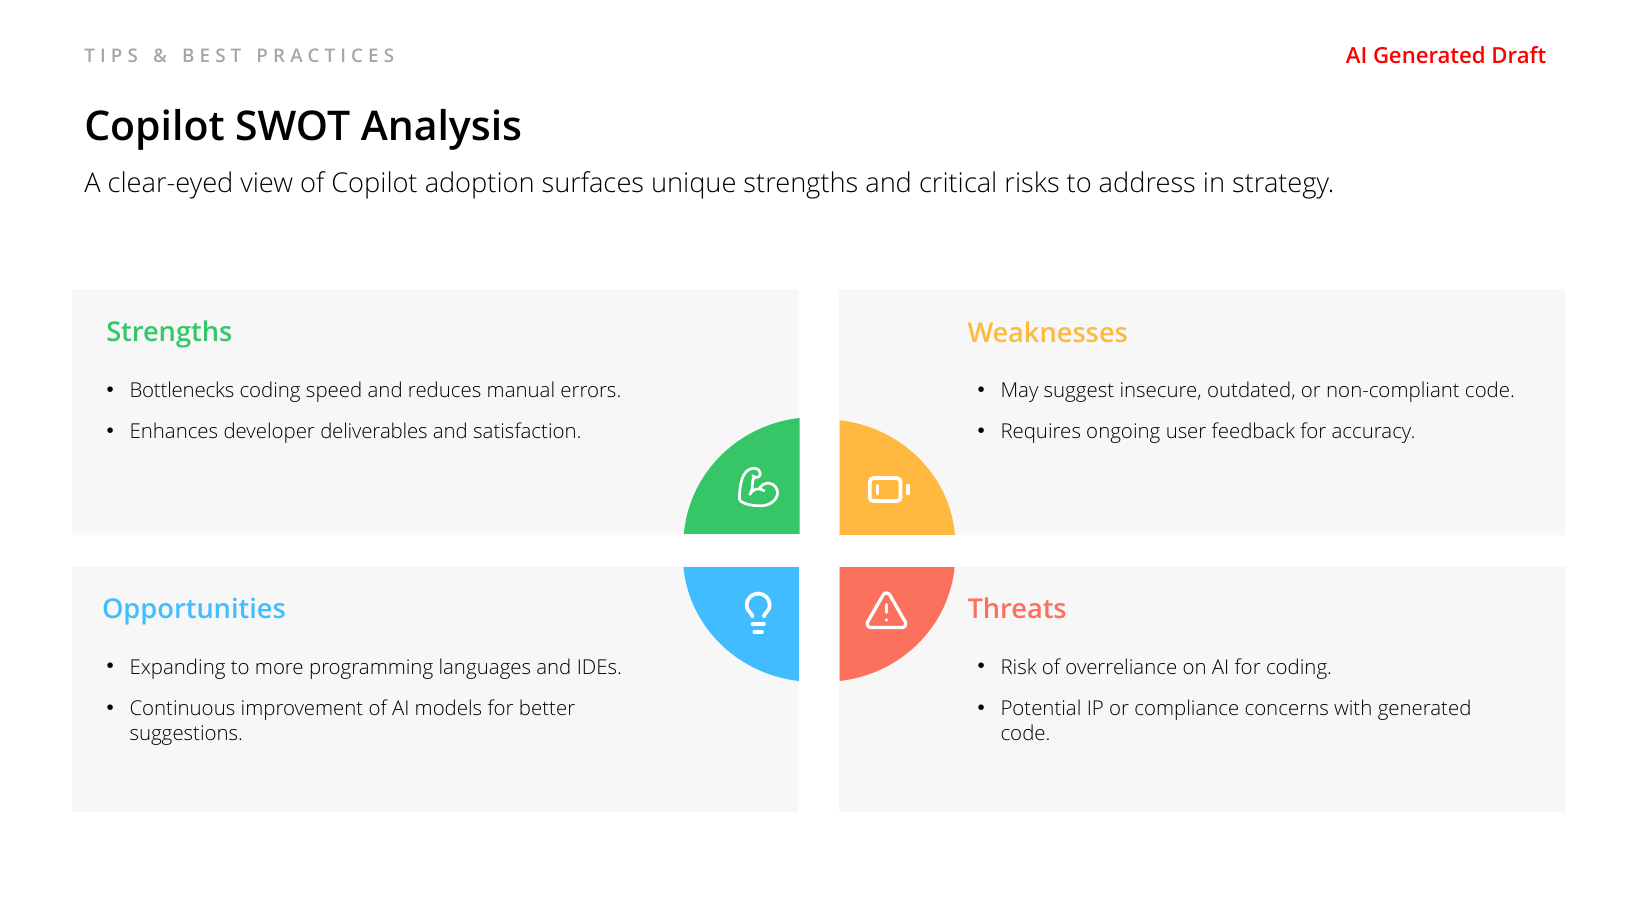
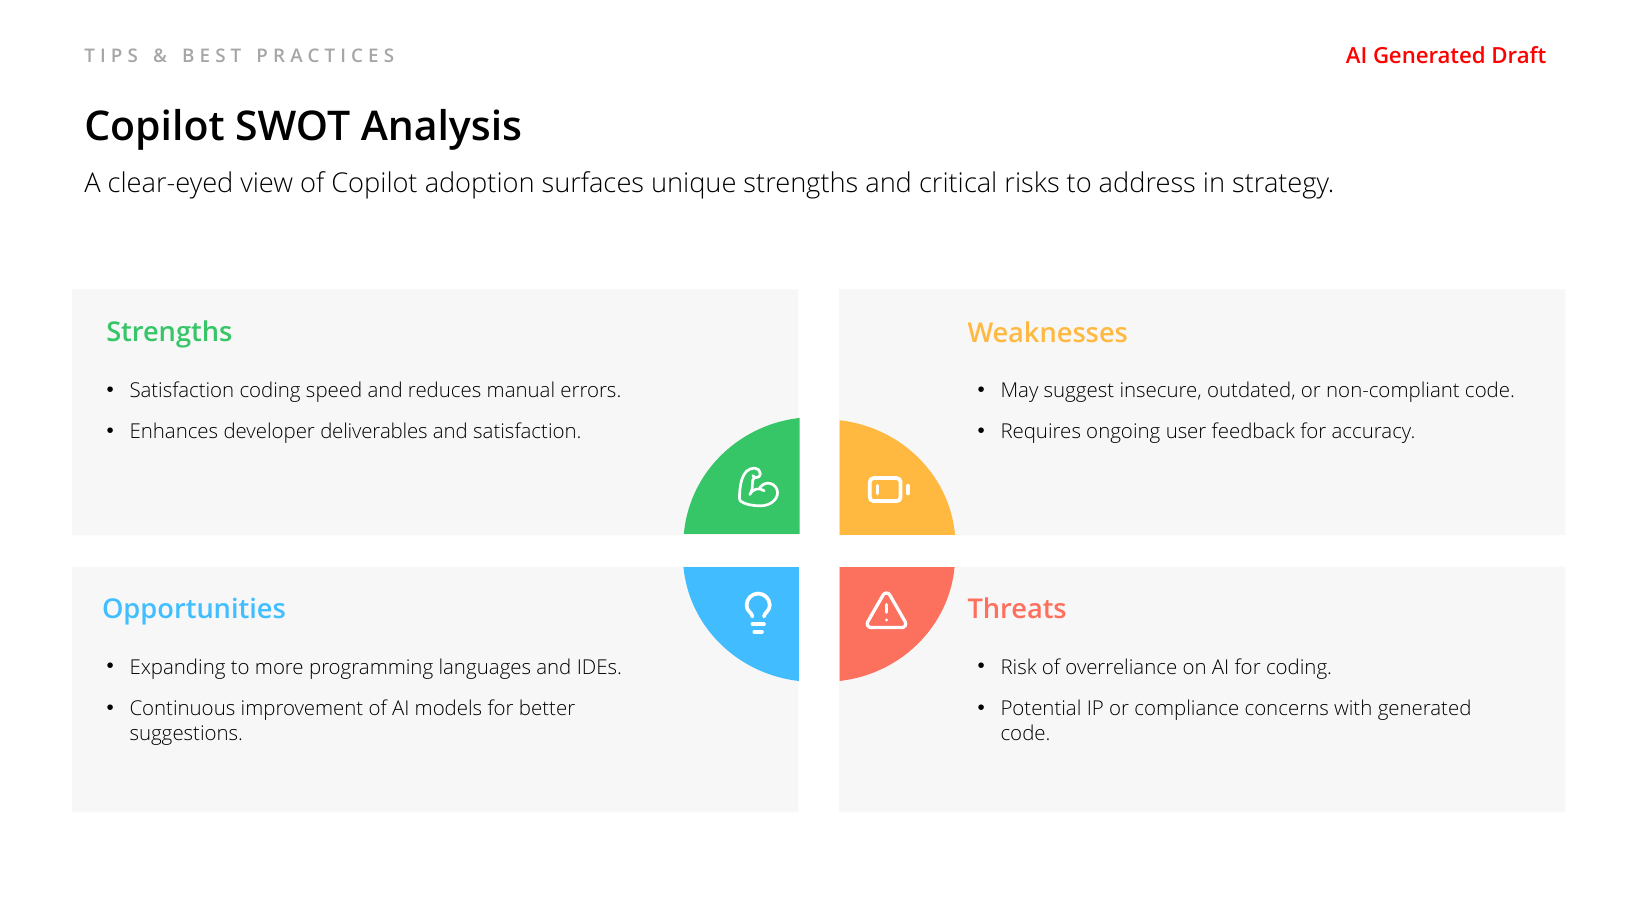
Bottlenecks: Bottlenecks -> Satisfaction (182, 391)
